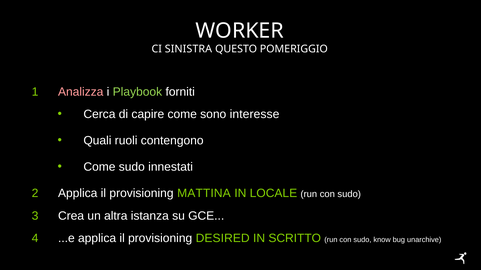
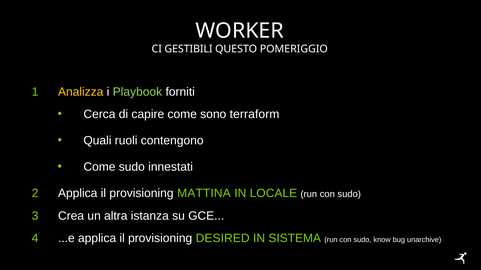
SINISTRA: SINISTRA -> GESTIBILI (189, 49)
Analizza colour: pink -> yellow (81, 92)
interesse: interesse -> terraform (255, 114)
SCRITTO: SCRITTO -> SISTEMA (295, 239)
